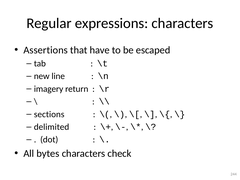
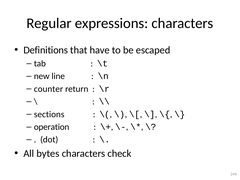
Assertions: Assertions -> Definitions (46, 50)
imagery: imagery -> counter (49, 89)
delimited: delimited -> operation (52, 127)
